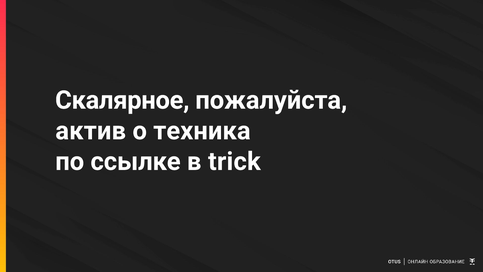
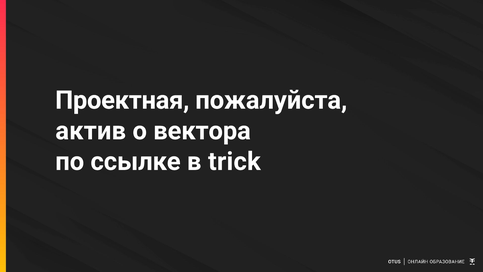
Скалярное: Скалярное -> Проектная (122, 100)
техника: техника -> вектора (202, 131)
